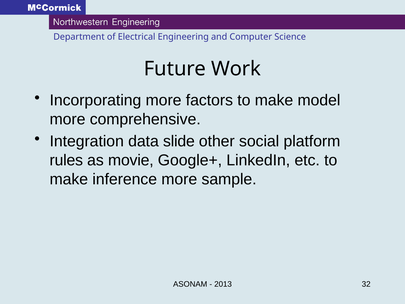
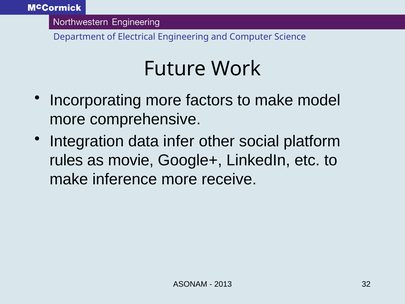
slide: slide -> infer (179, 141)
sample: sample -> receive (229, 179)
